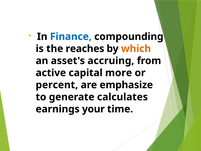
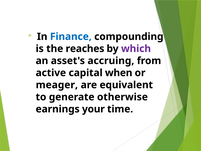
which colour: orange -> purple (136, 49)
more: more -> when (119, 73)
percent: percent -> meager (57, 85)
emphasize: emphasize -> equivalent (126, 85)
calculates: calculates -> otherwise (122, 97)
